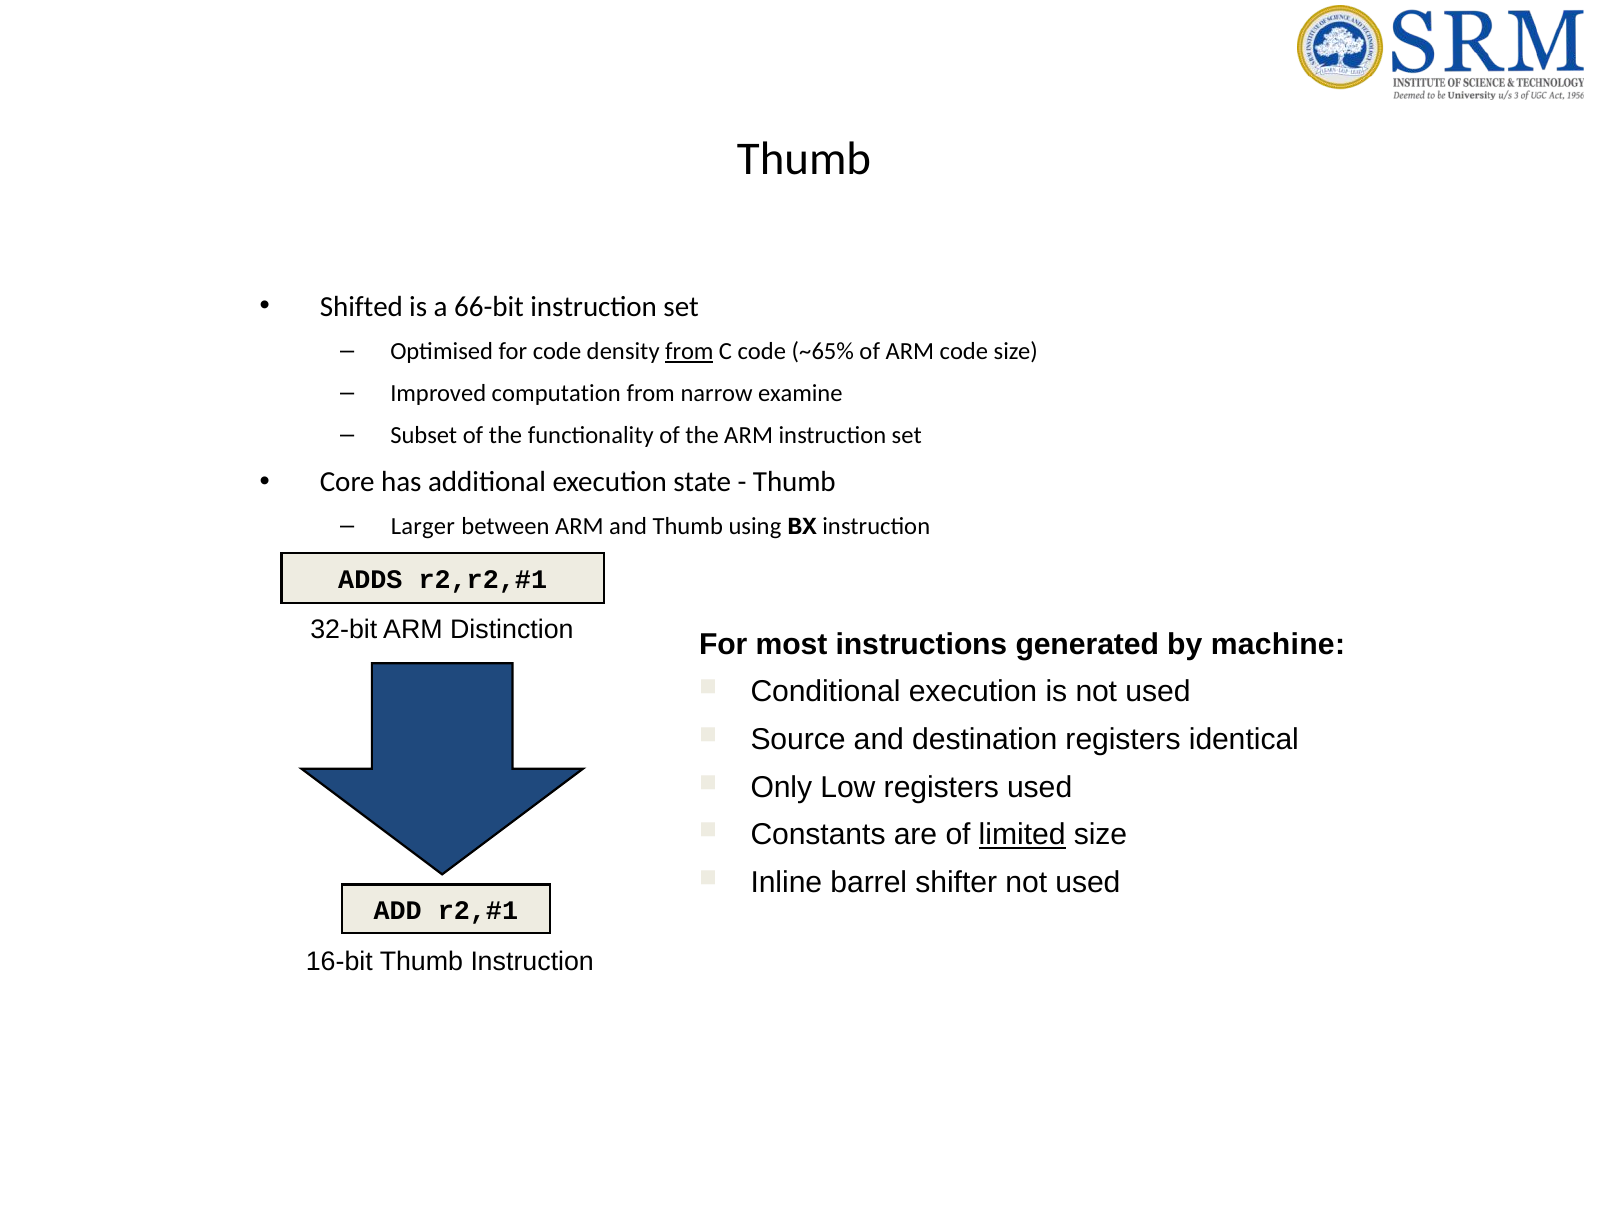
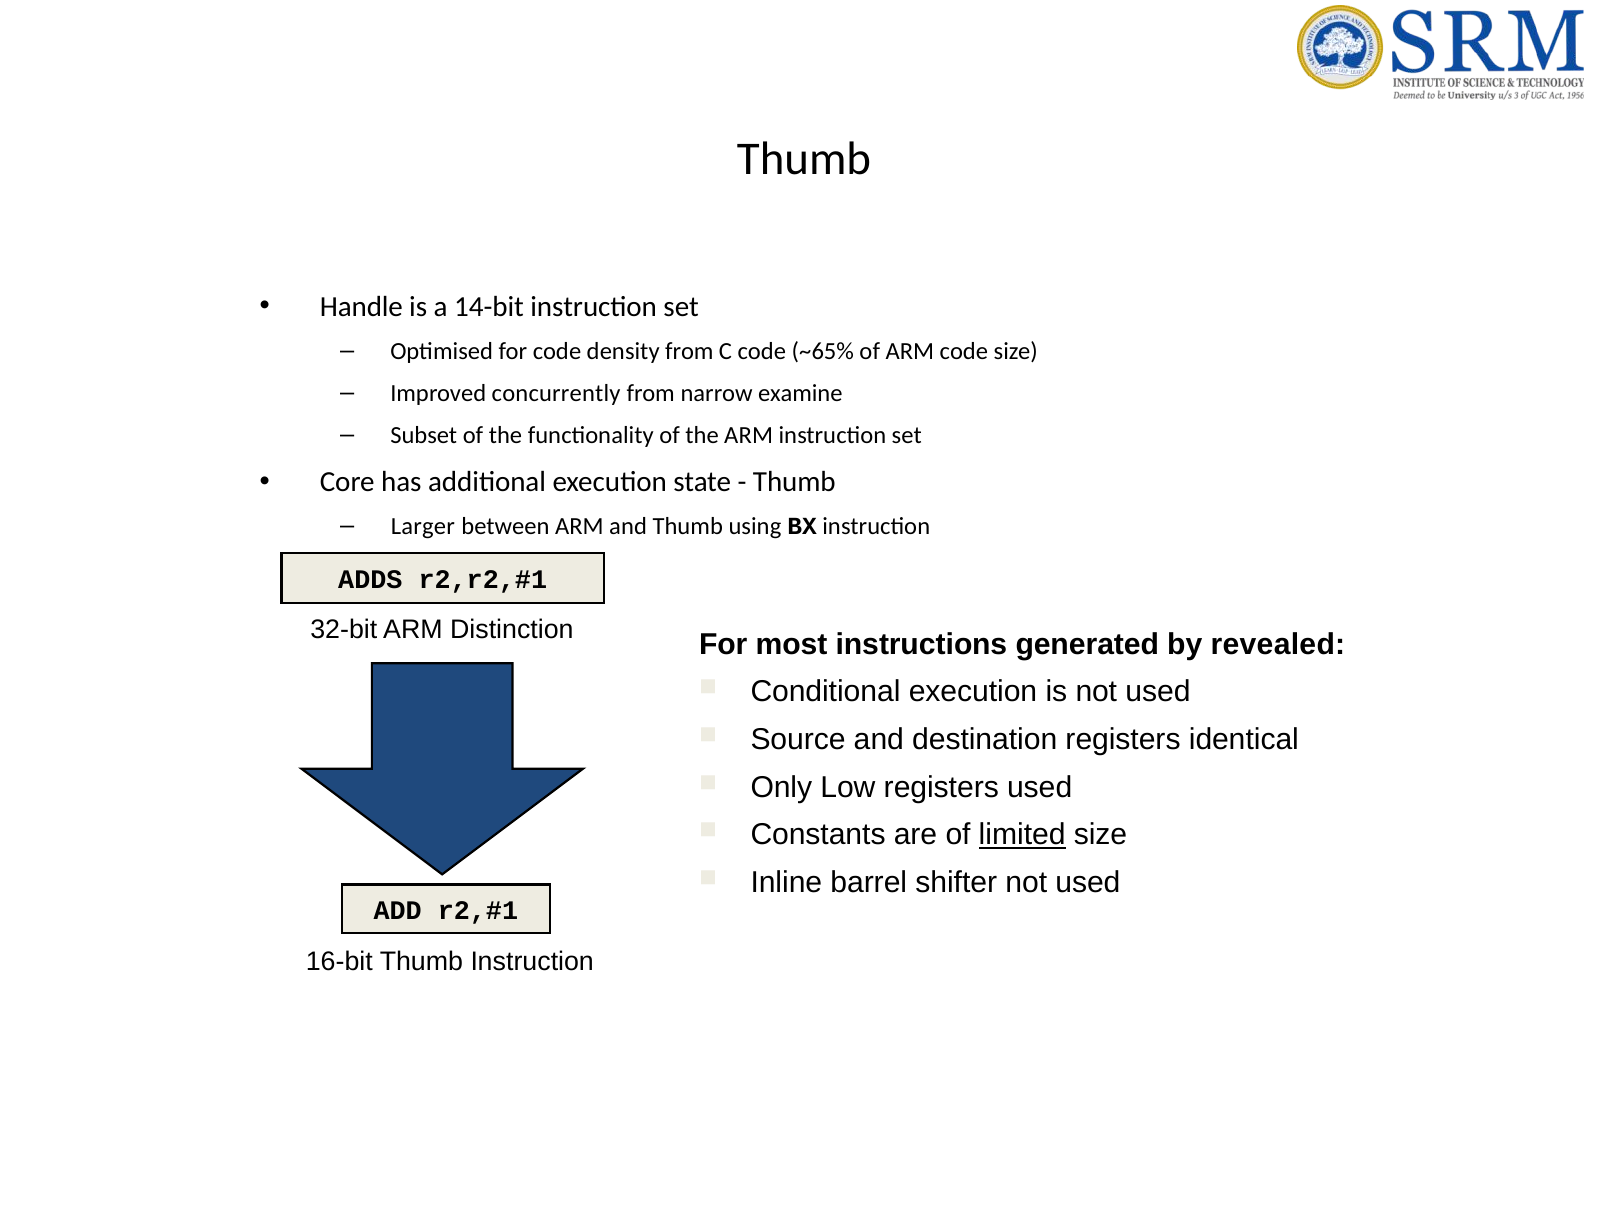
Shifted: Shifted -> Handle (361, 307)
66-bit: 66-bit -> 14-bit (489, 307)
from underline: present -> none (689, 351)
computation: computation -> concurrently (556, 393)
machine: machine -> revealed (1278, 644)
